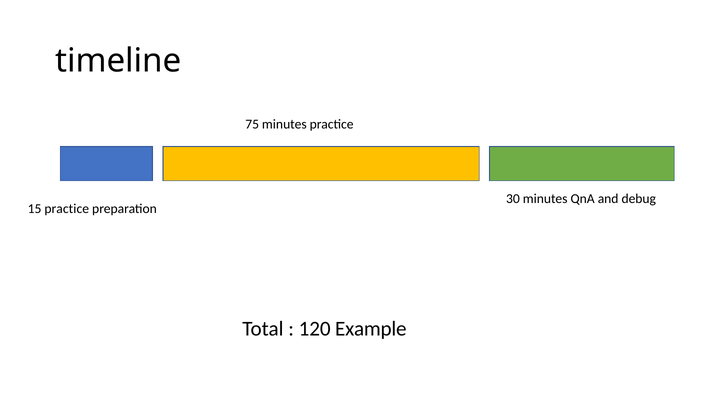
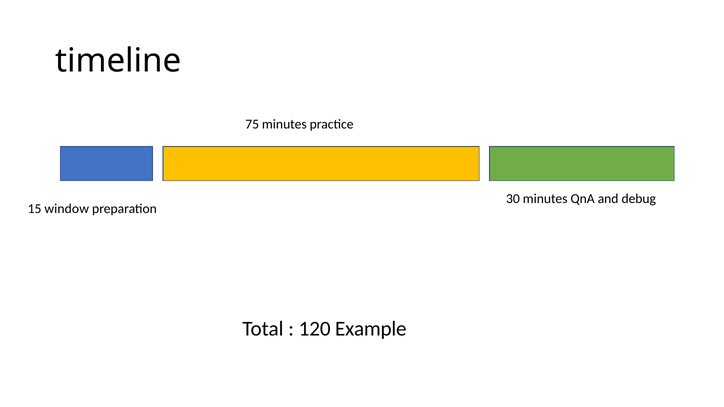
15 practice: practice -> window (67, 209)
